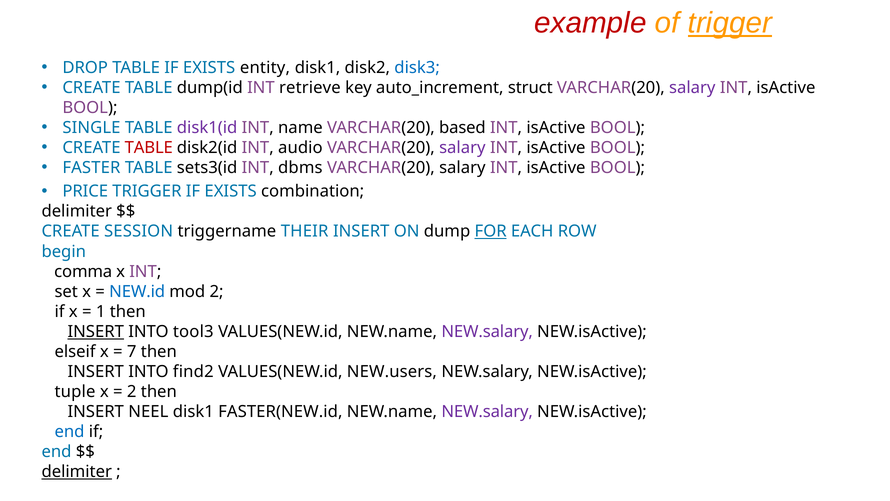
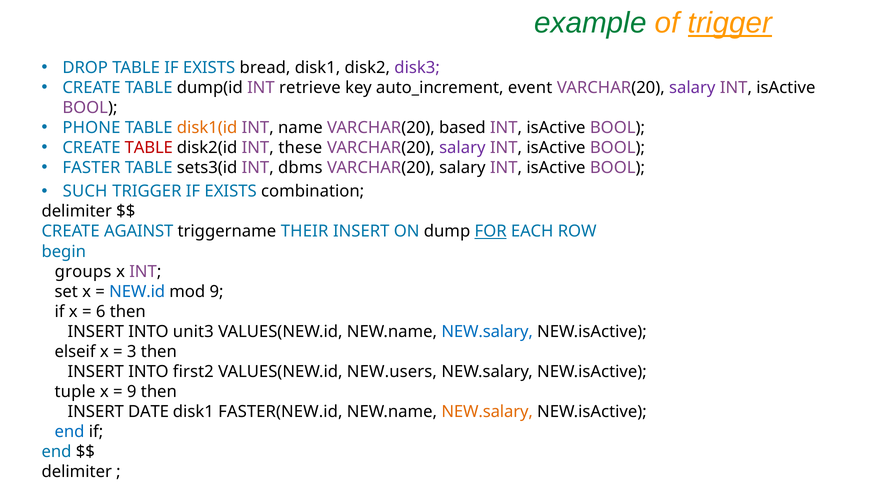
example colour: red -> green (590, 23)
entity: entity -> bread (265, 68)
disk3 colour: blue -> purple (417, 68)
struct: struct -> event (530, 88)
SINGLE: SINGLE -> PHONE (91, 128)
disk1(id colour: purple -> orange (207, 128)
audio: audio -> these (300, 148)
PRICE: PRICE -> SUCH (85, 191)
SESSION: SESSION -> AGAINST (139, 231)
comma: comma -> groups (83, 271)
mod 2: 2 -> 9 (217, 291)
1: 1 -> 6 (101, 311)
INSERT underline: present -> none (96, 331)
tool3: tool3 -> unit3 (193, 331)
NEW.salary colour: purple -> blue (487, 331)
7: 7 -> 3 (132, 351)
find2: find2 -> first2 (193, 371)
2: 2 -> 9 (132, 391)
NEEL: NEEL -> DATE (148, 412)
NEW.salary colour: purple -> orange (487, 412)
delimiter underline: present -> none (77, 472)
